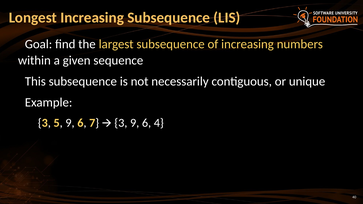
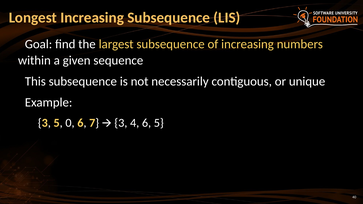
5 9: 9 -> 0 (70, 123)
3 9: 9 -> 4 (135, 123)
6 4: 4 -> 5 (159, 123)
